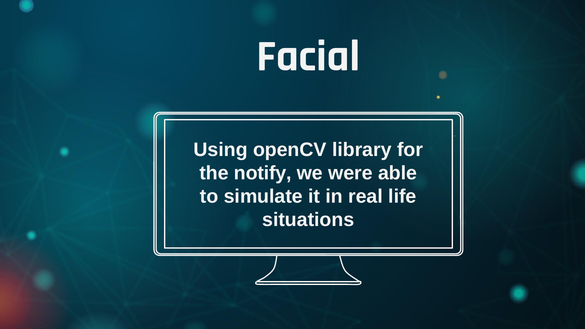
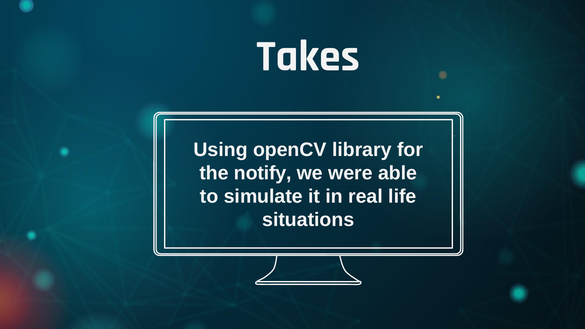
Facial: Facial -> Takes (308, 56)
